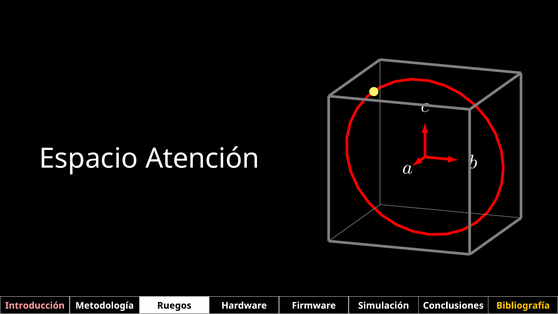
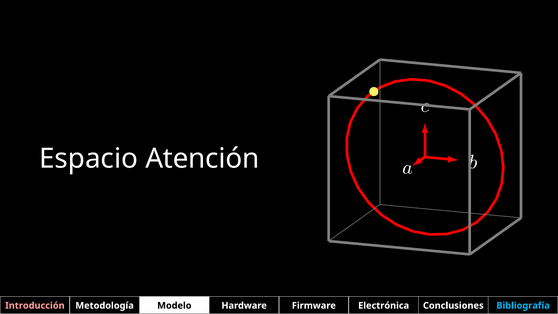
Ruegos: Ruegos -> Modelo (174, 305)
Simulación: Simulación -> Electrónica (384, 305)
Bibliografía colour: yellow -> light blue (523, 305)
